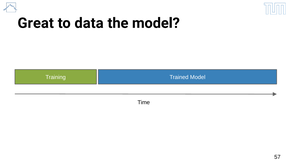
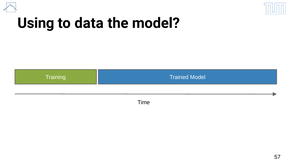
Great: Great -> Using (36, 23)
